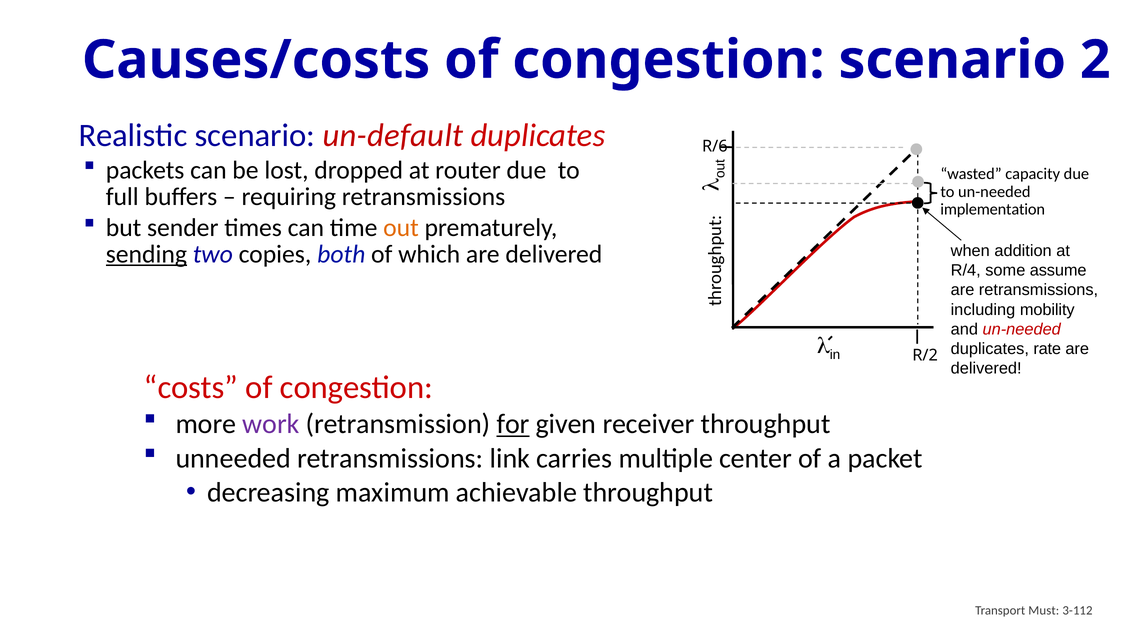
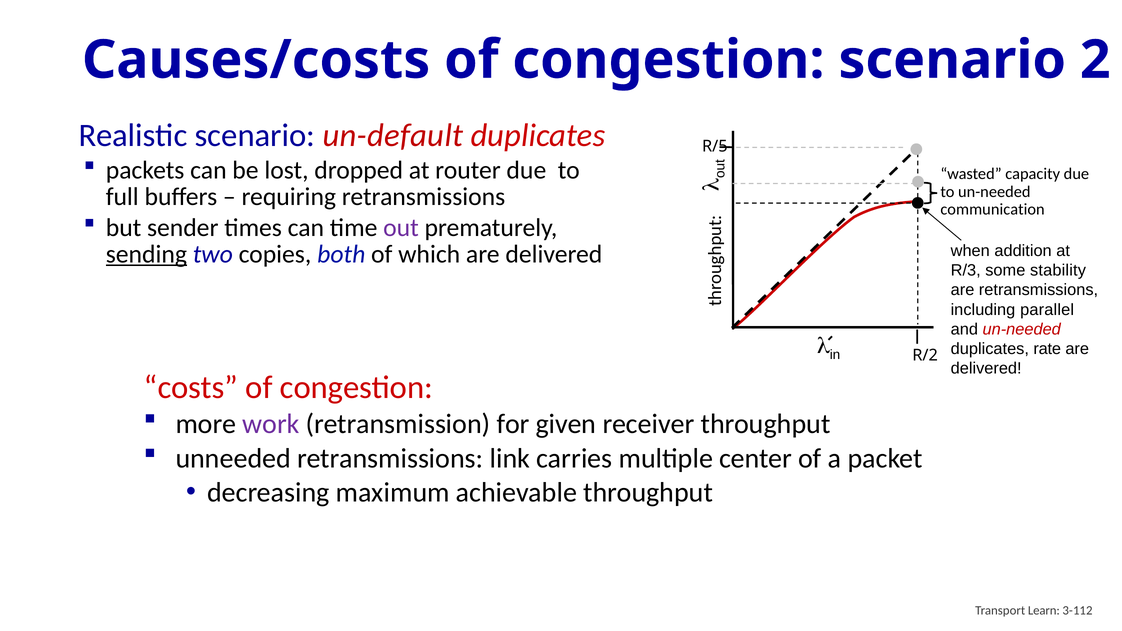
R/6: R/6 -> R/5 (715, 146)
implementation: implementation -> communication (993, 209)
out colour: orange -> purple (401, 228)
R/4: R/4 -> R/3 (966, 270)
assume: assume -> stability (1058, 270)
mobility: mobility -> parallel (1047, 310)
for underline: present -> none (513, 424)
Must: Must -> Learn (1044, 610)
